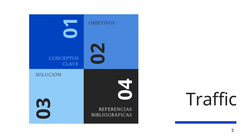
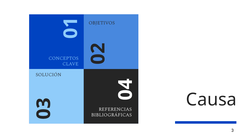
Traffic: Traffic -> Causa (211, 100)
